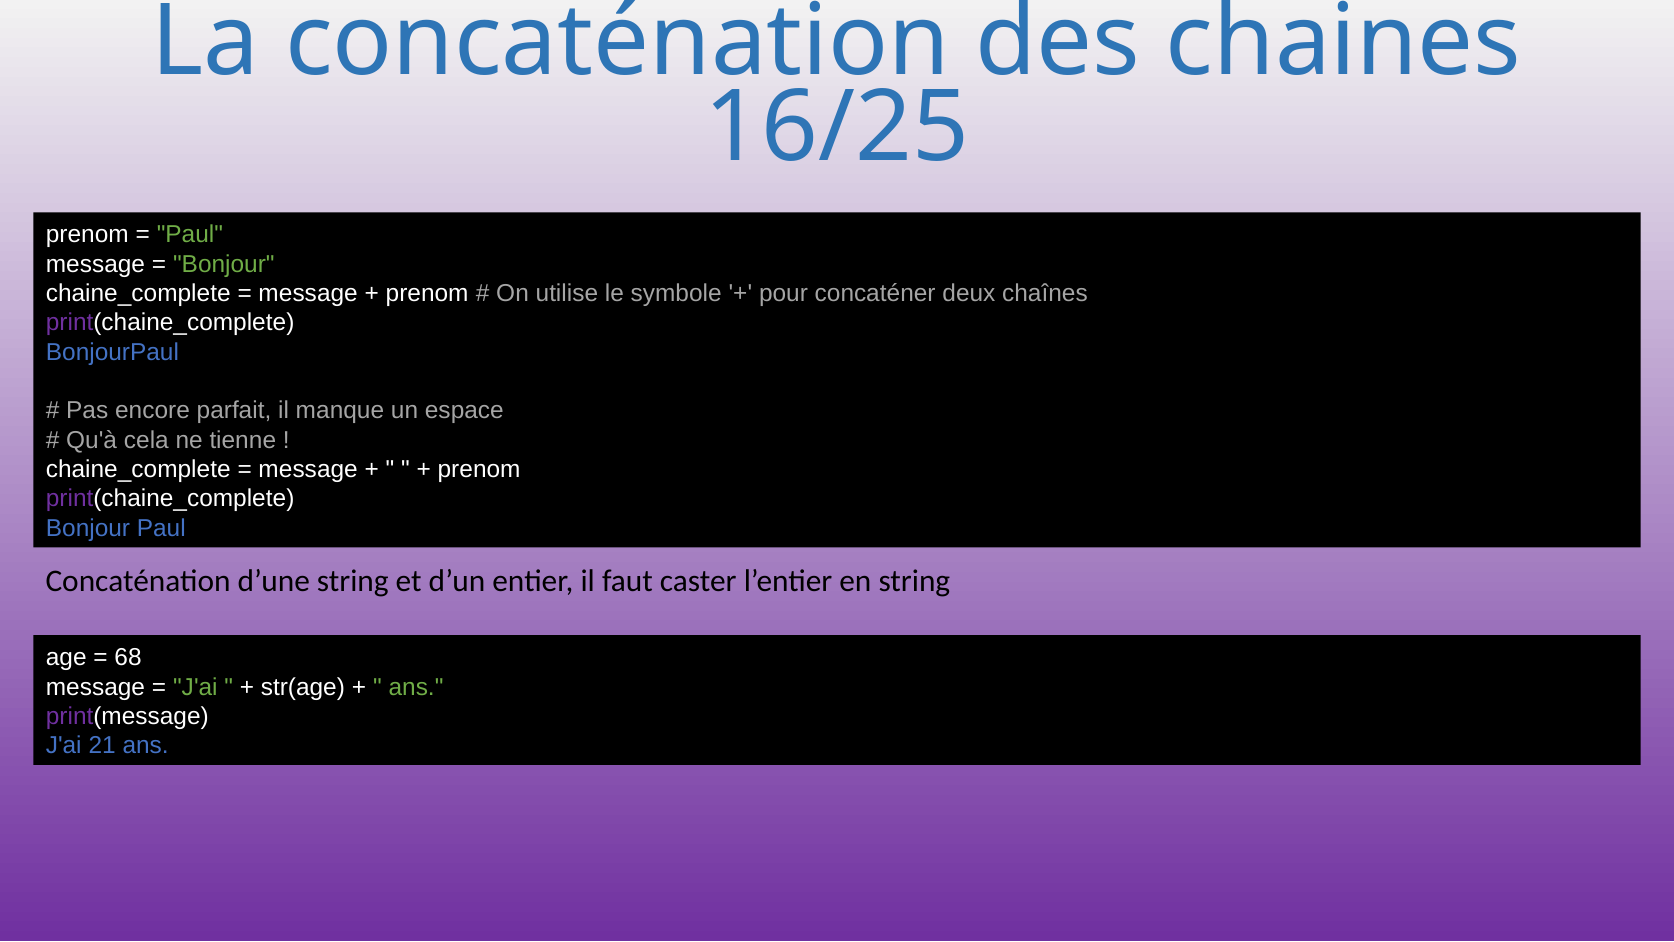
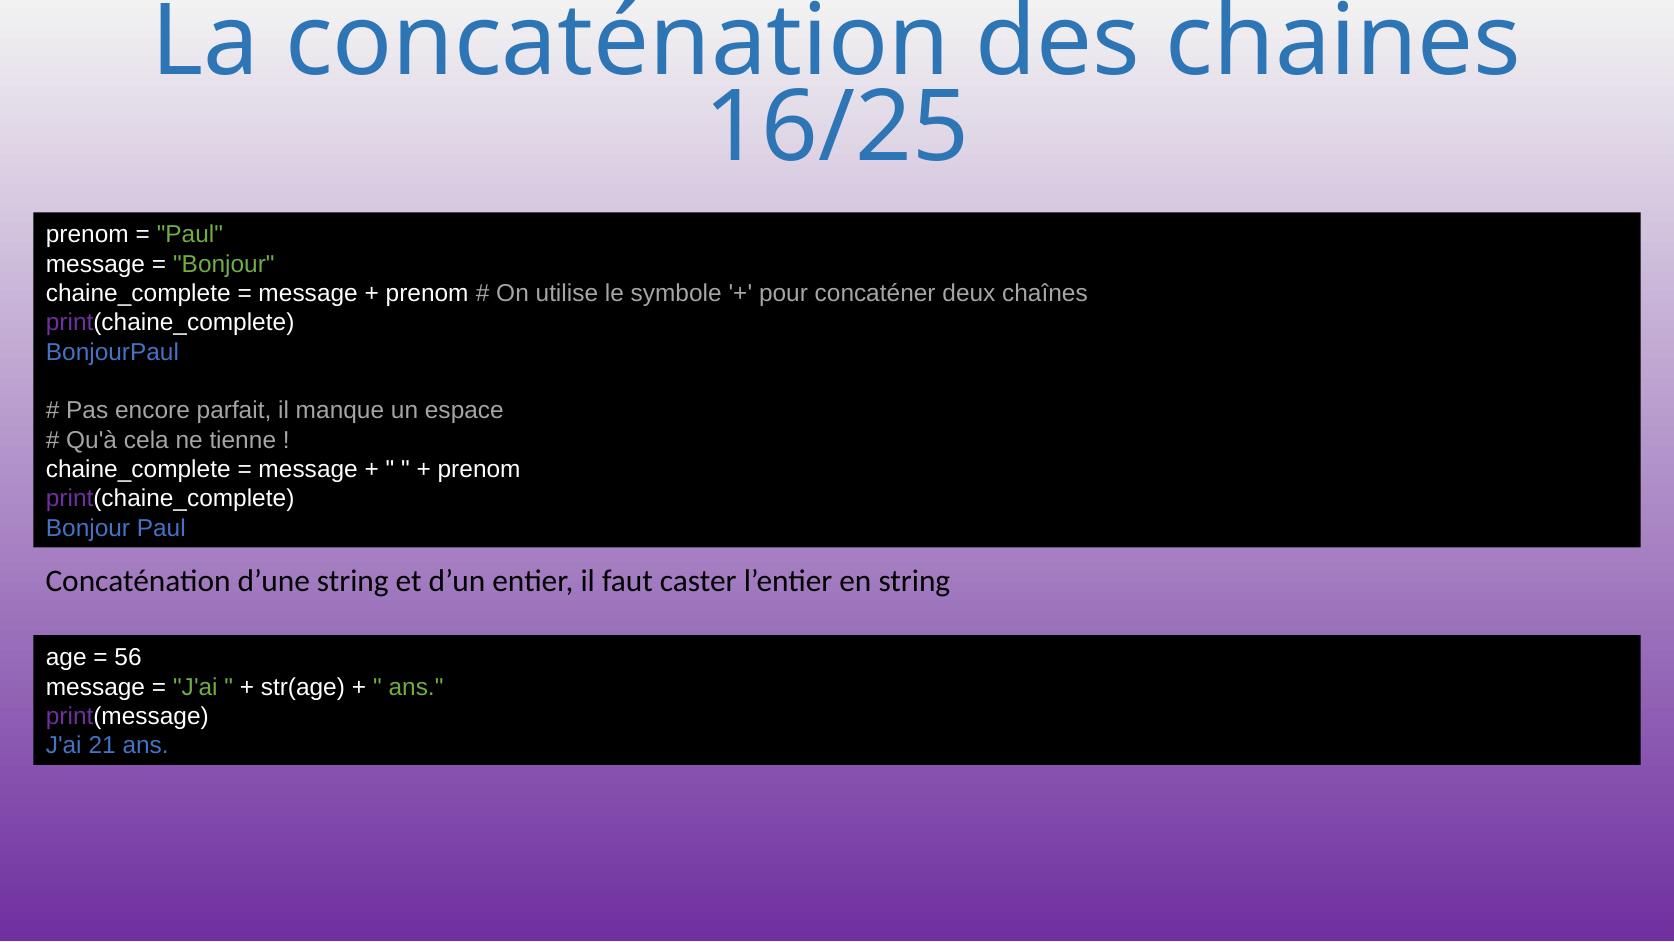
68: 68 -> 56 (128, 657)
